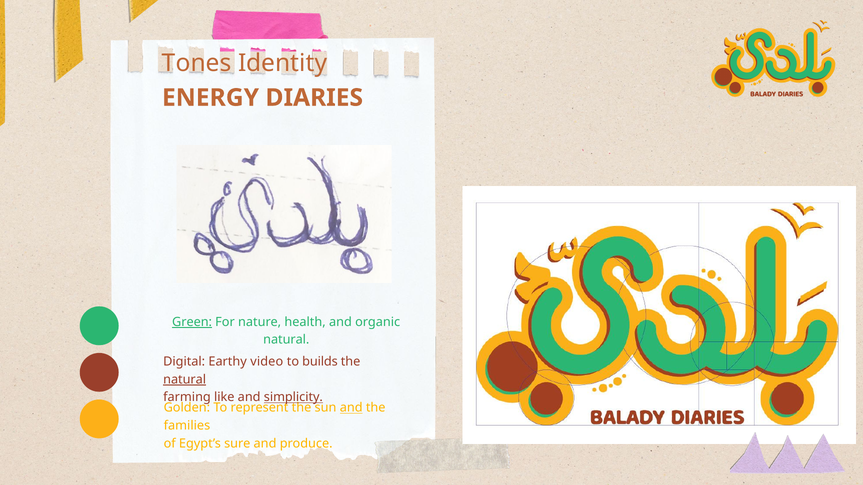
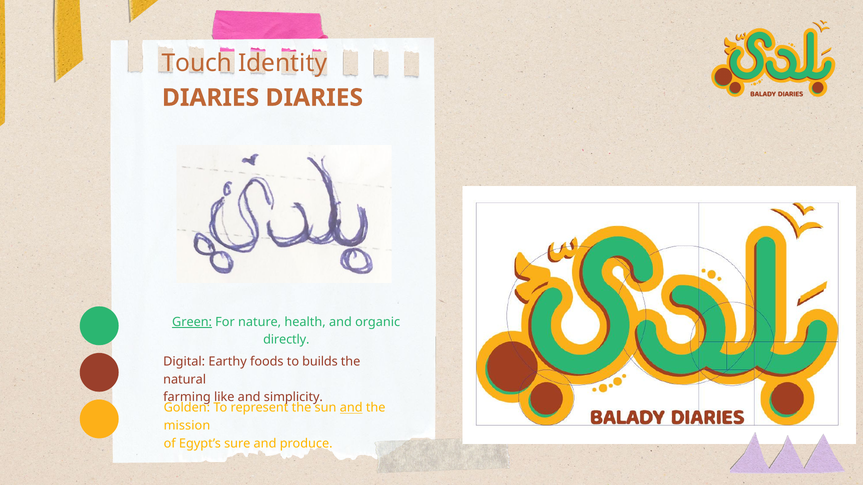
Tones: Tones -> Touch (197, 63)
ENERGY: ENERGY -> DIARIES (211, 98)
natural: natural -> directly (286, 340)
video: video -> foods (267, 362)
natural underline: present -> none (185, 380)
simplicity underline: present -> none (293, 398)
families: families -> mission (187, 426)
